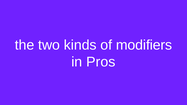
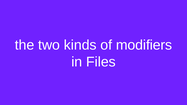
Pros: Pros -> Files (101, 62)
